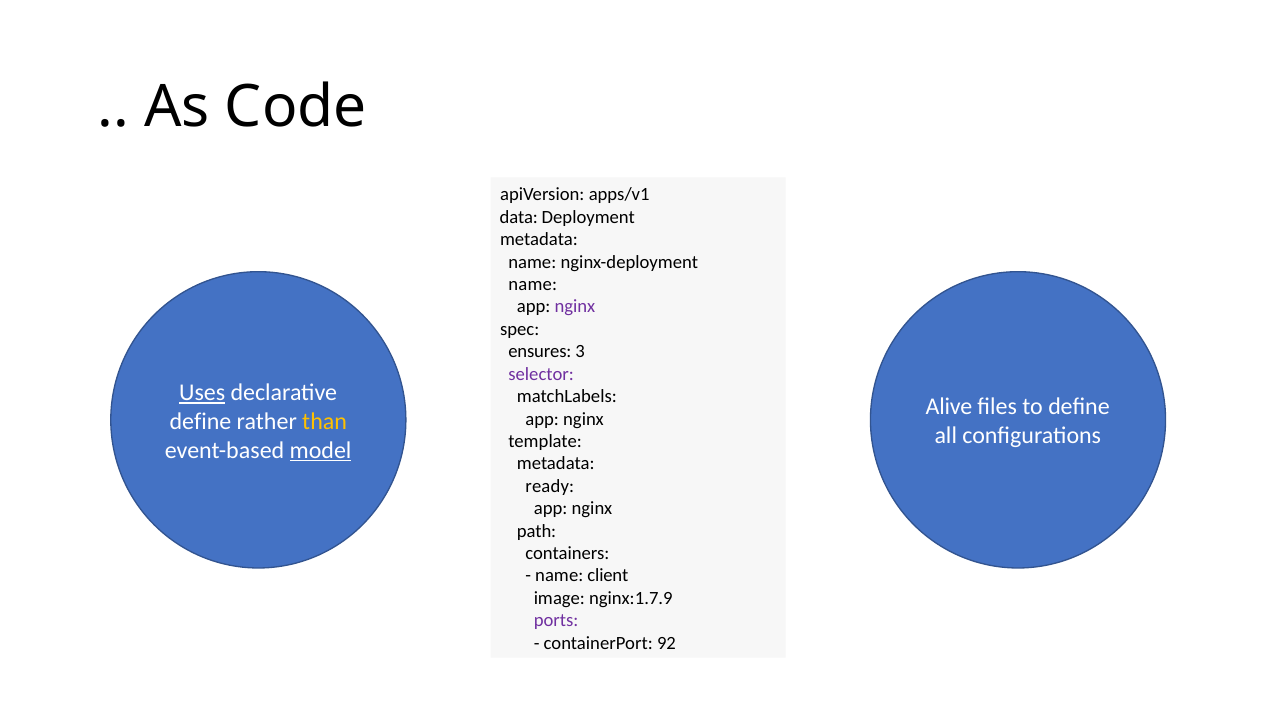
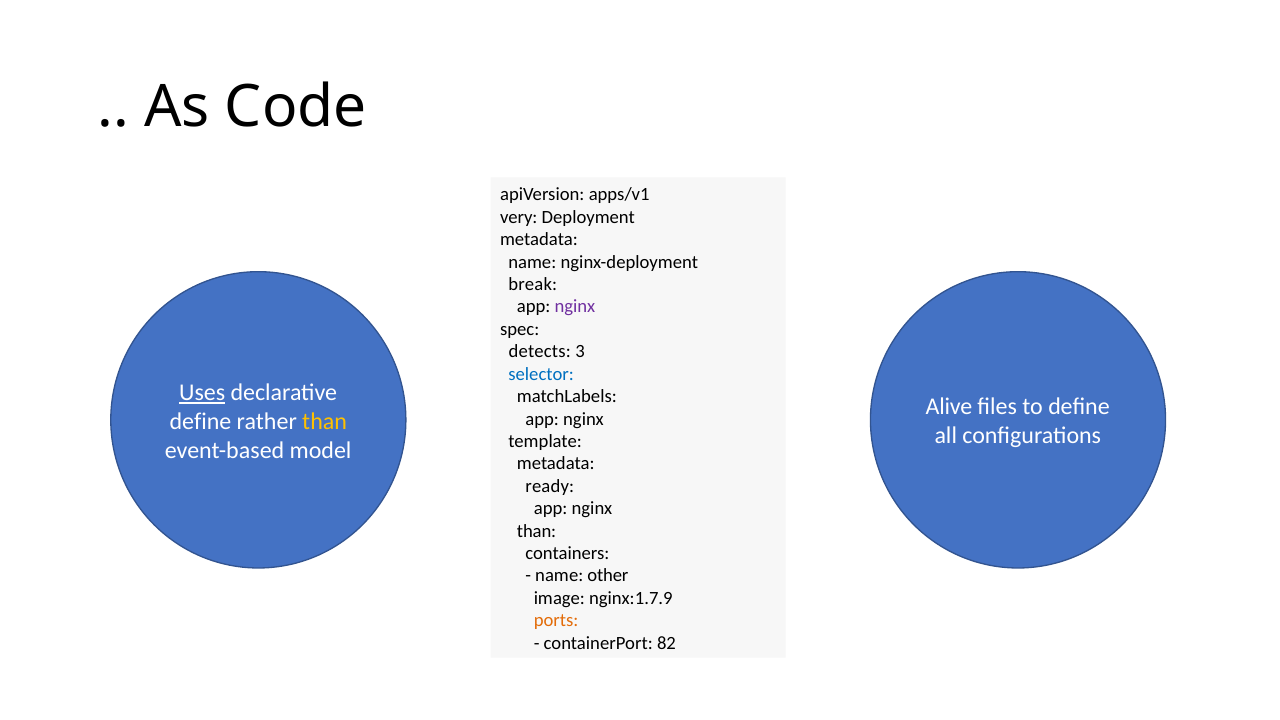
data: data -> very (519, 217)
name: name -> break (533, 284)
ensures: ensures -> detects (540, 352)
selector colour: purple -> blue (541, 374)
model underline: present -> none (321, 450)
path: path -> than (537, 531)
client: client -> other (608, 576)
ports colour: purple -> orange (556, 621)
92: 92 -> 82 (666, 643)
